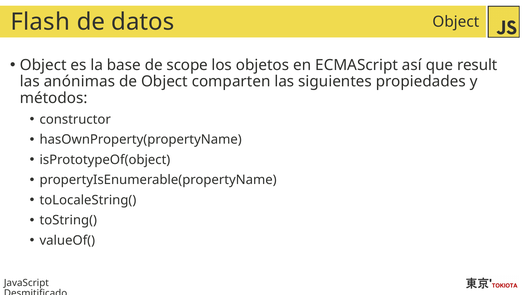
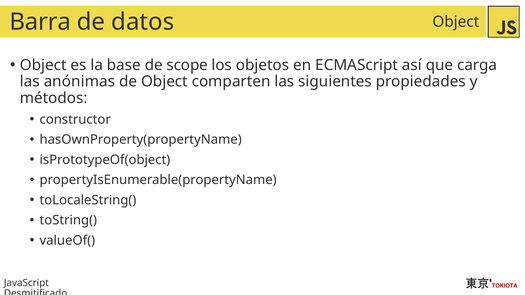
Flash: Flash -> Barra (40, 22)
result: result -> carga (477, 65)
